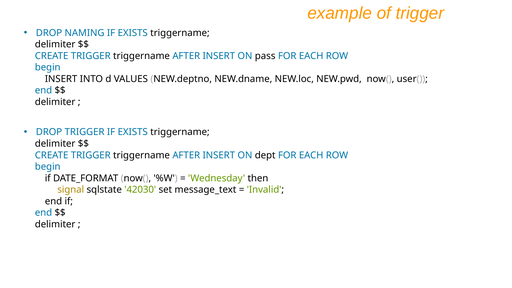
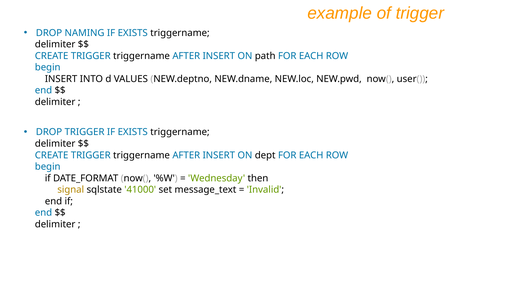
pass: pass -> path (265, 56)
42030: 42030 -> 41000 (140, 190)
